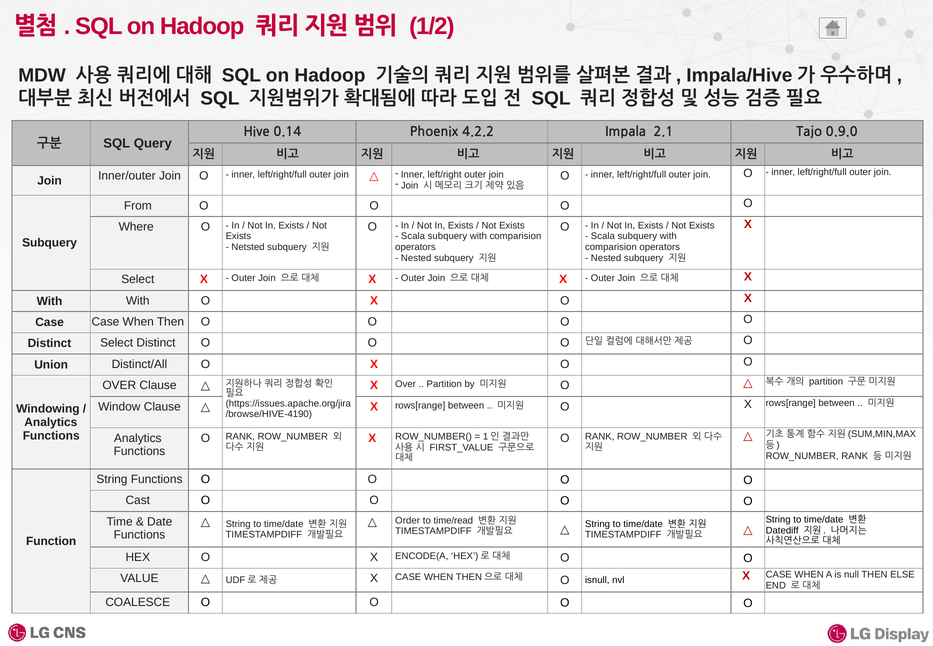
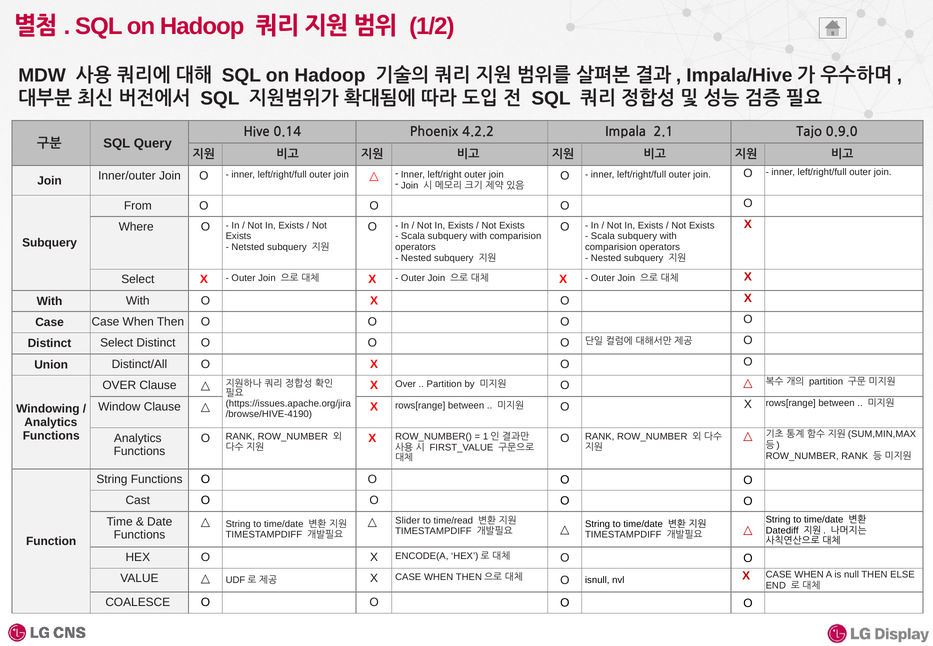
Order: Order -> Slider (408, 520)
